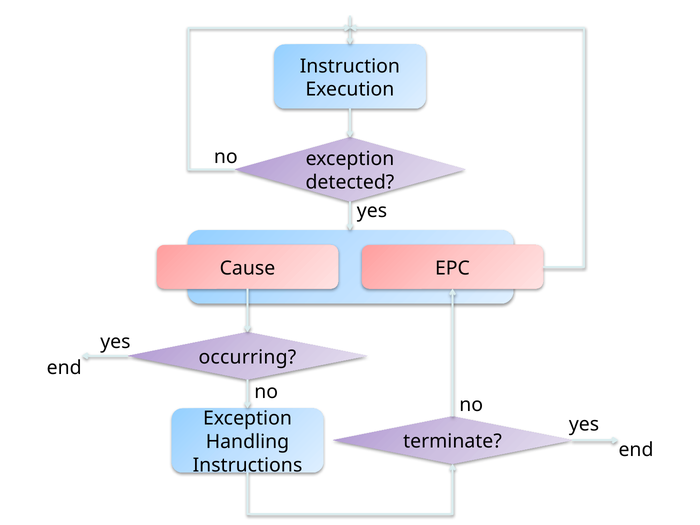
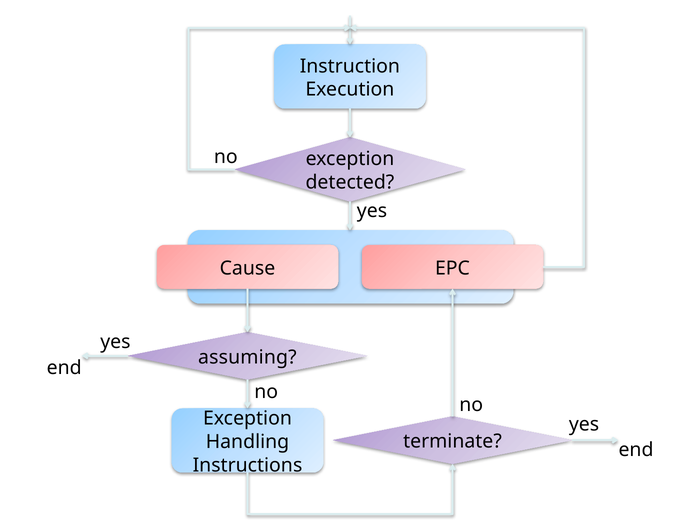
occurring: occurring -> assuming (247, 357)
